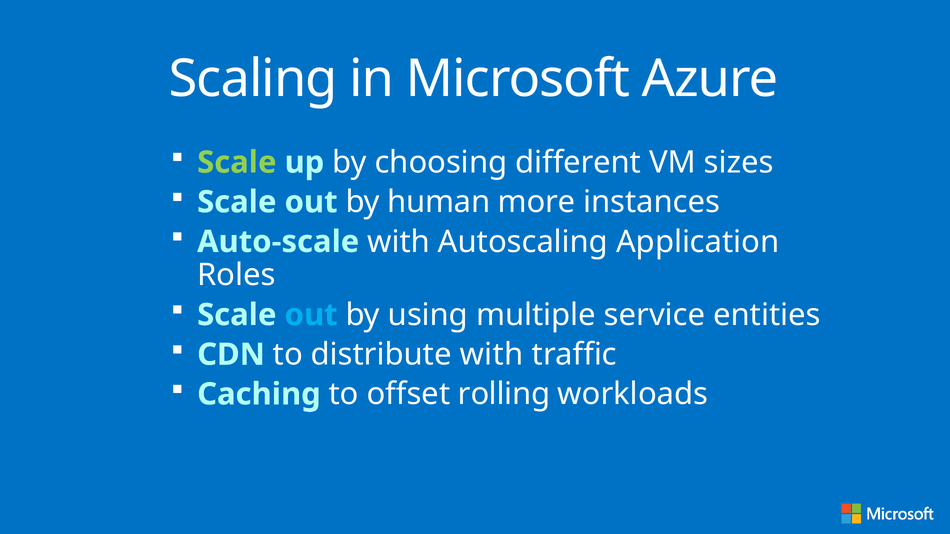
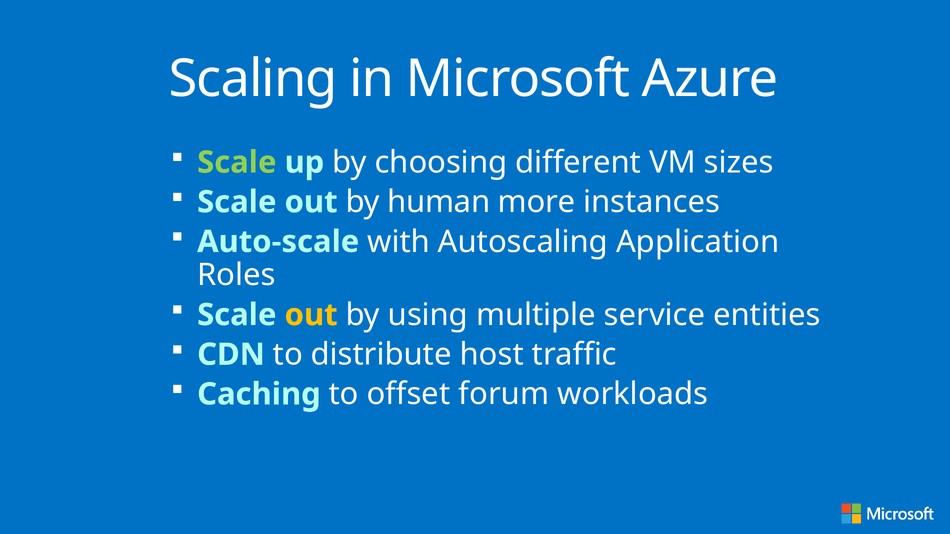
out colour: light blue -> yellow (311, 315)
distribute with: with -> host (492, 355)
rolling: rolling -> forum (504, 394)
